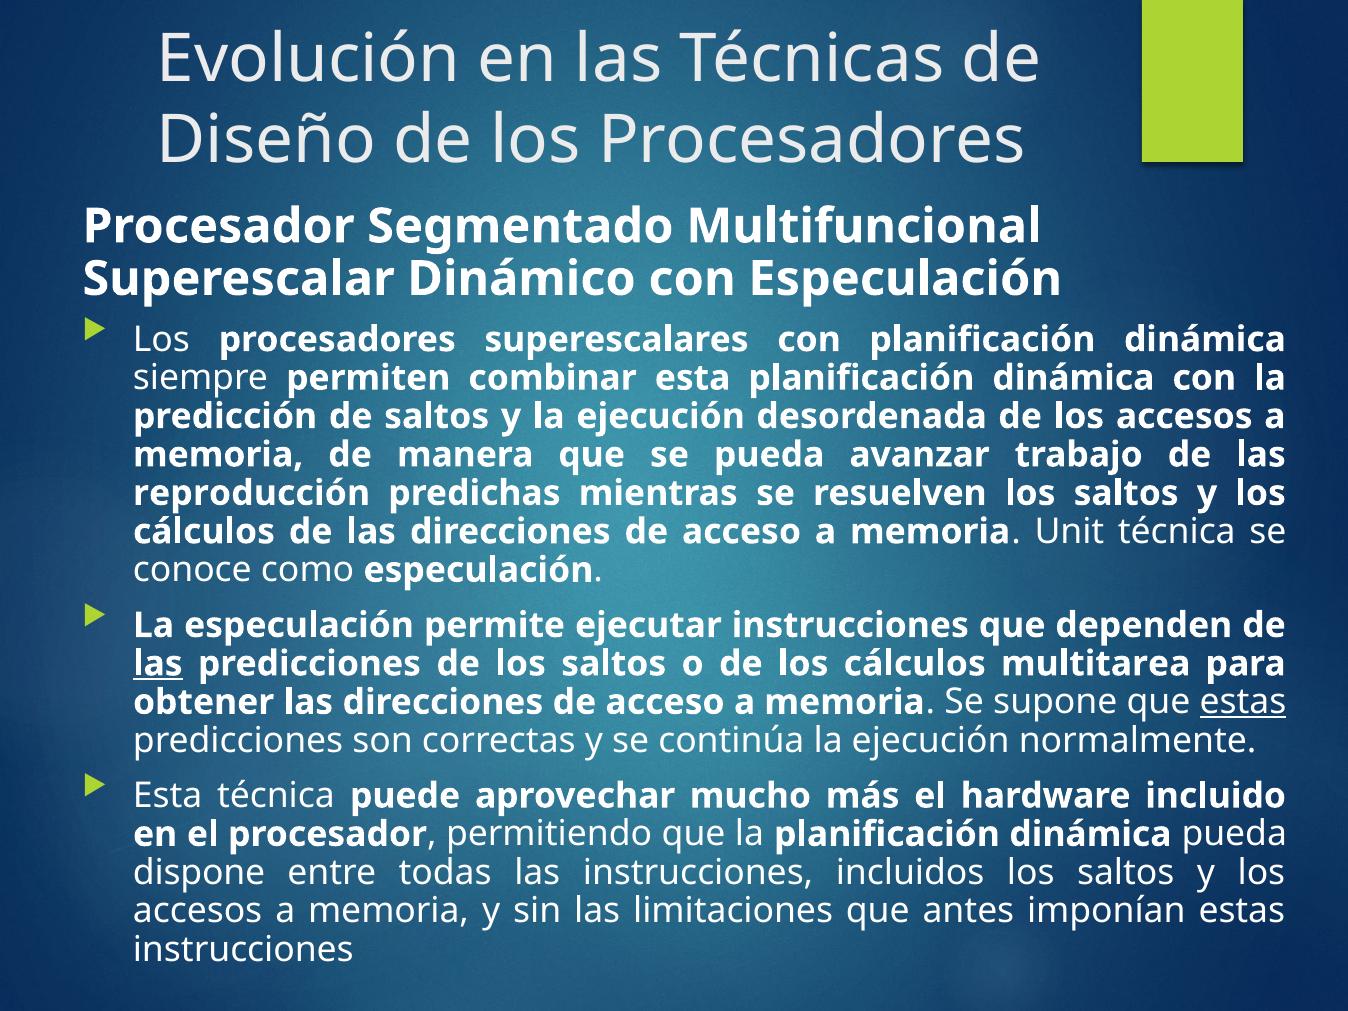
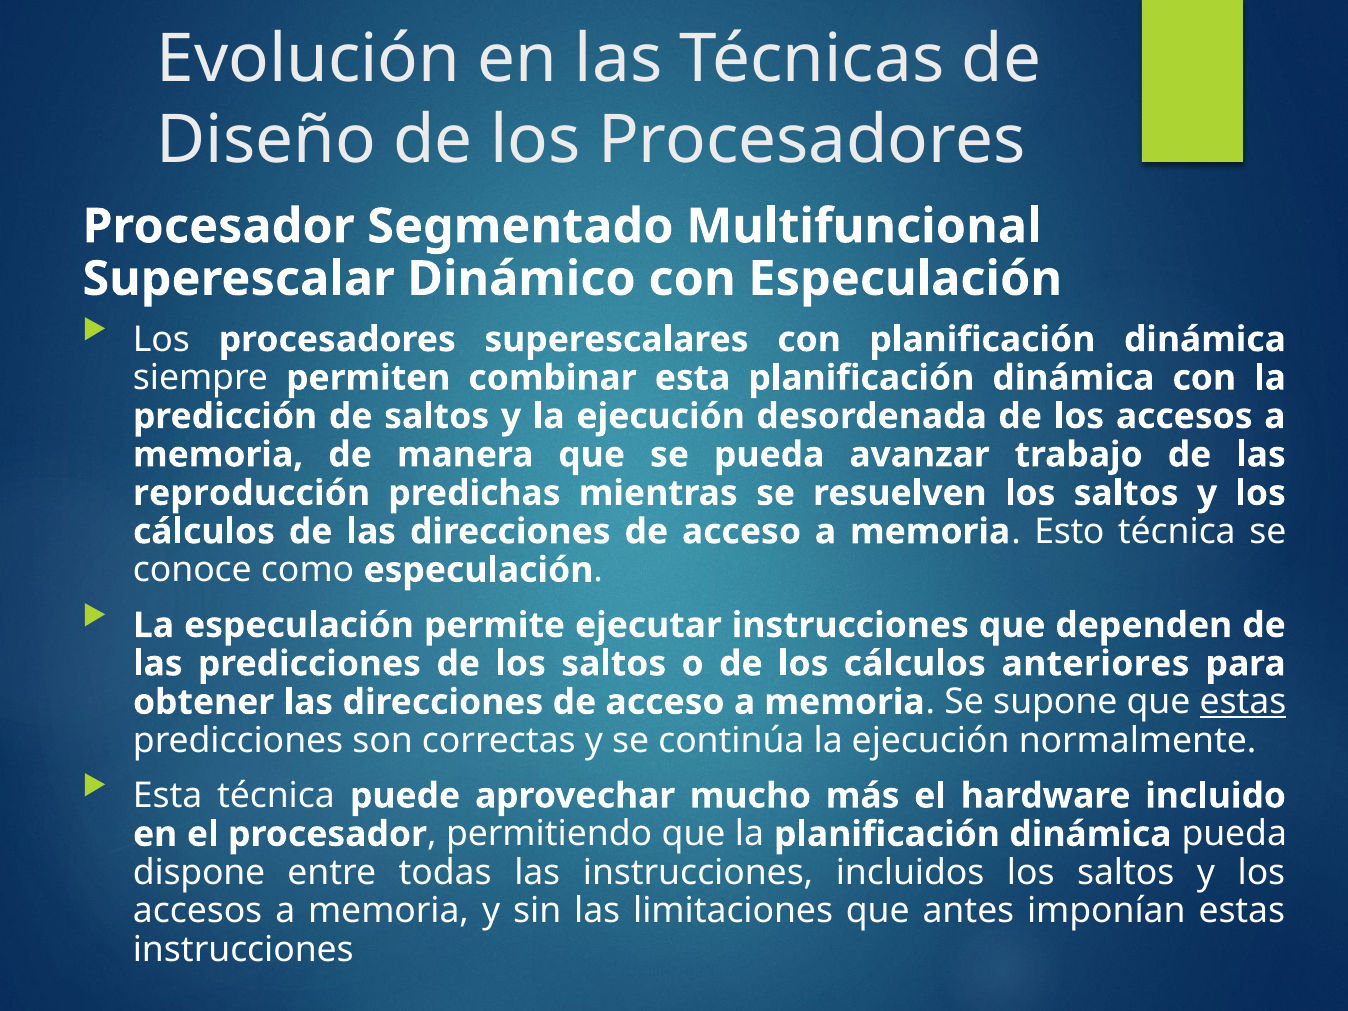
Unit: Unit -> Esto (1069, 532)
las underline: present -> none (158, 664)
multitarea: multitarea -> anteriores (1096, 664)
